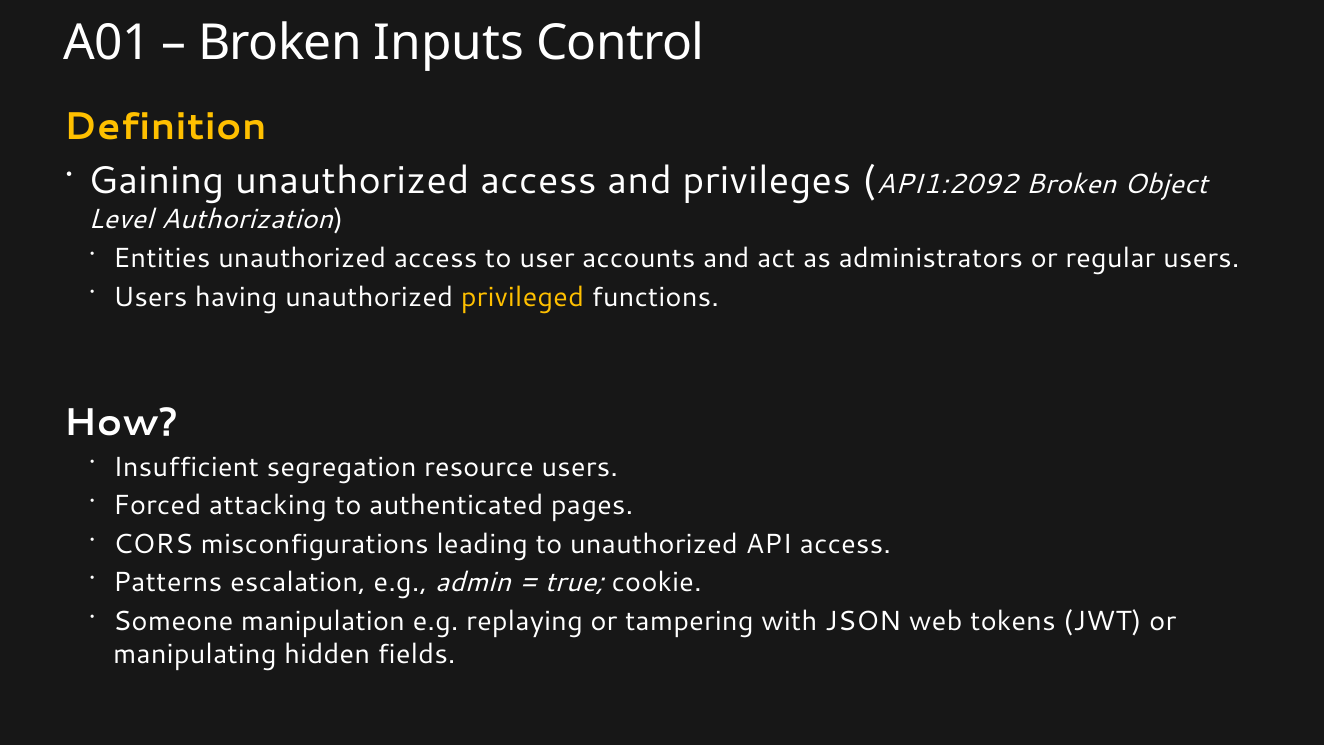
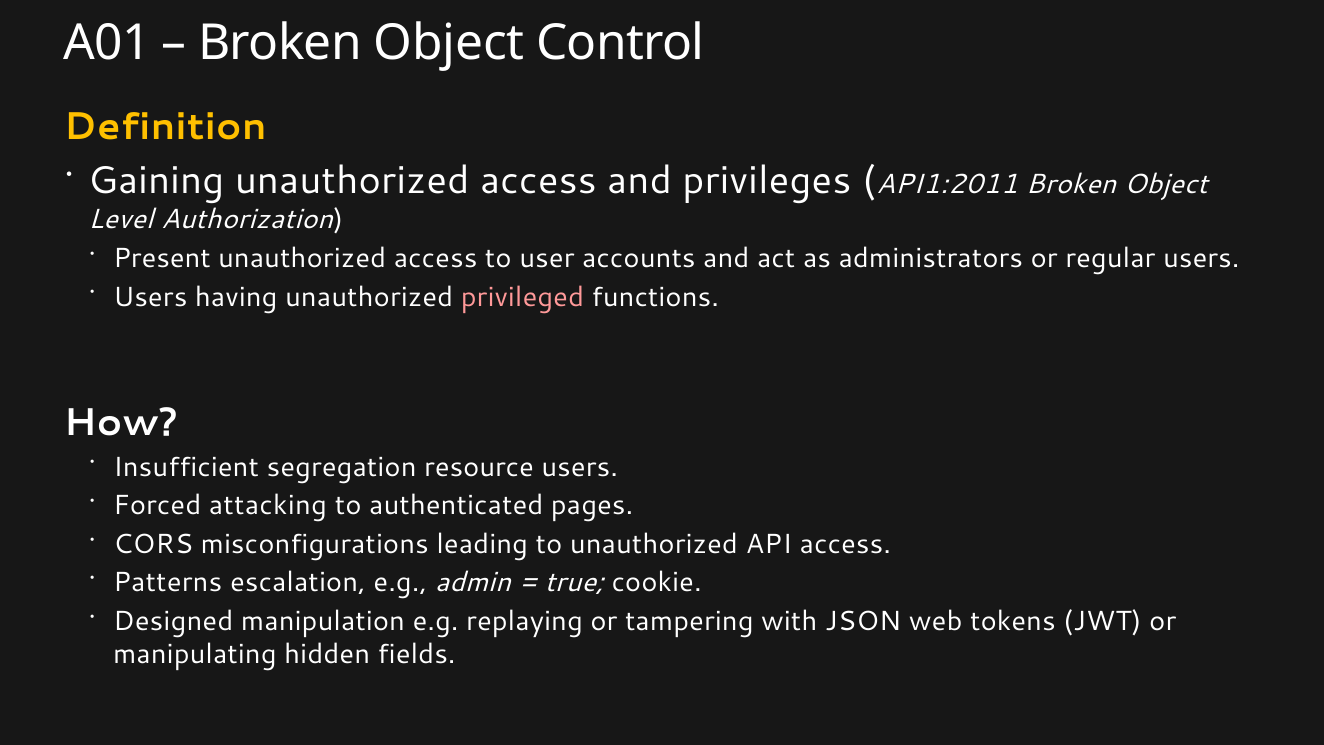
Inputs: Inputs -> Object (449, 43)
API1:2092: API1:2092 -> API1:2011 (947, 184)
Entities: Entities -> Present (162, 258)
privileged colour: yellow -> pink (522, 297)
Someone: Someone -> Designed (173, 621)
